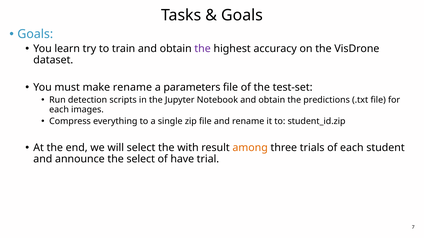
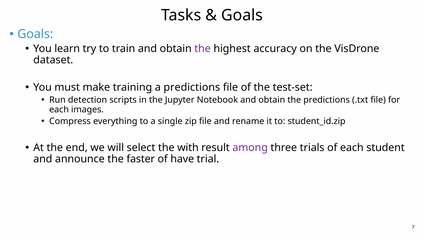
make rename: rename -> training (132, 88)
a parameters: parameters -> predictions (192, 88)
among colour: orange -> purple (250, 148)
the select: select -> faster (141, 159)
